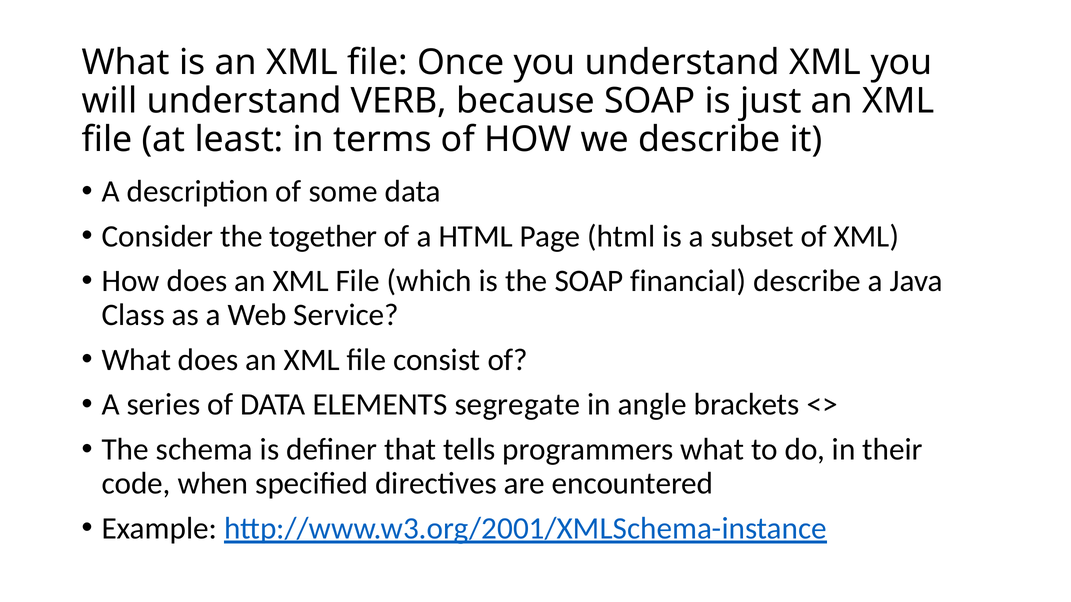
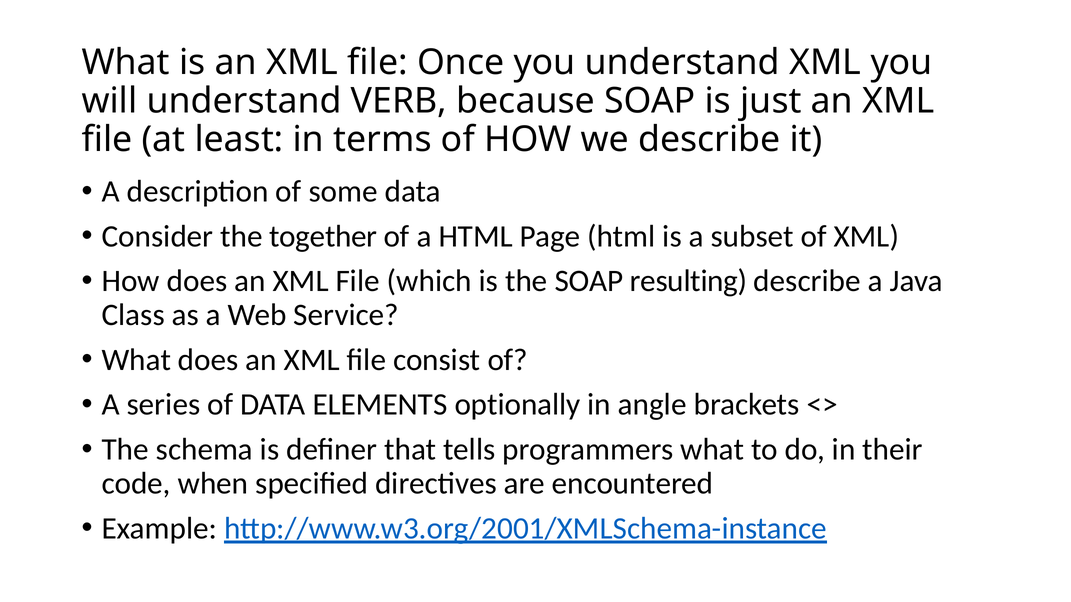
financial: financial -> resulting (689, 281)
segregate: segregate -> optionally (518, 405)
